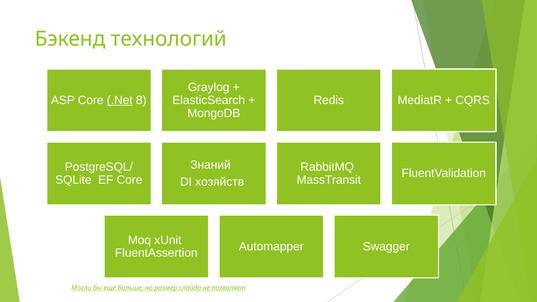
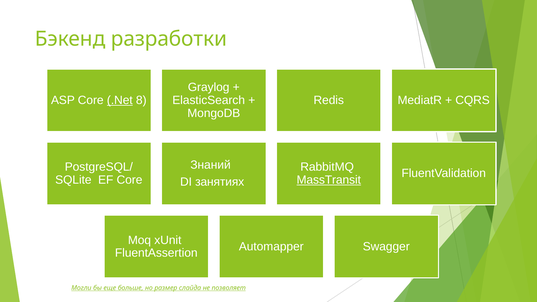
технологий: технологий -> разработки (169, 39)
MassTransit underline: none -> present (329, 180)
хозяйств: хозяйств -> занятиях (220, 182)
